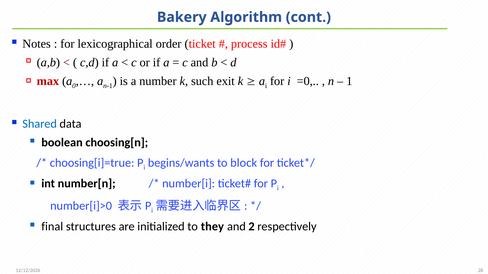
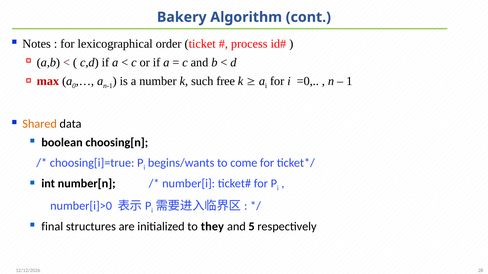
exit: exit -> free (226, 81)
Shared colour: blue -> orange (40, 124)
block: block -> come (244, 163)
2: 2 -> 5 (252, 227)
